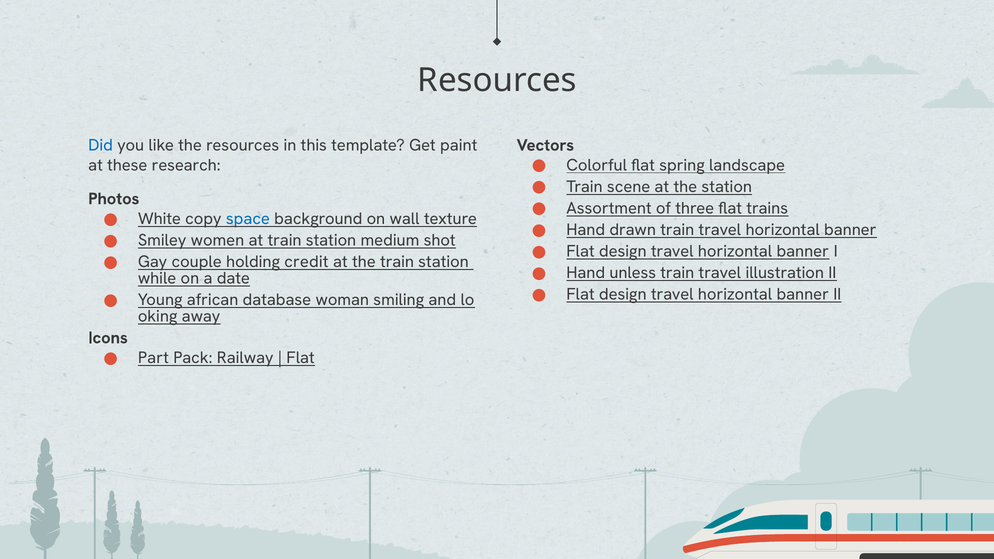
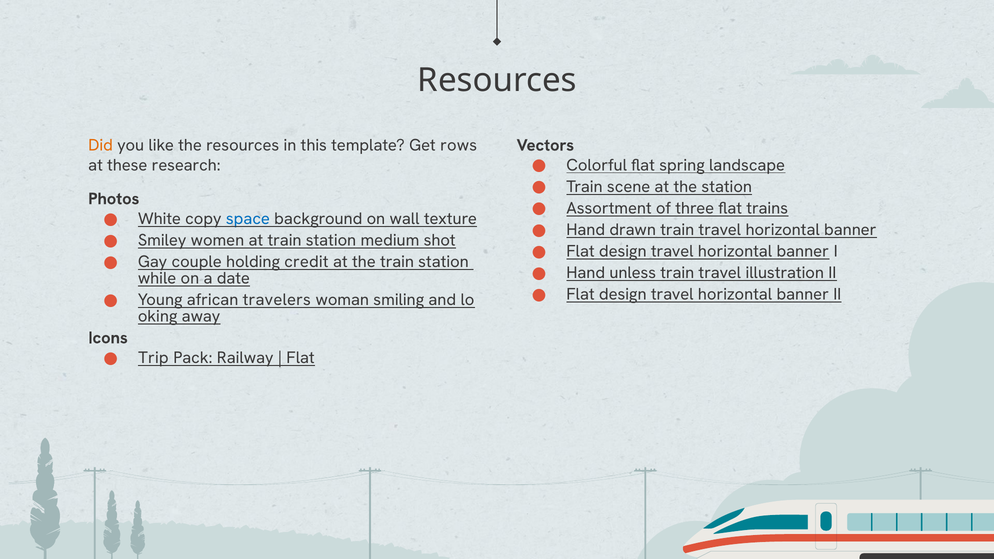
Did colour: blue -> orange (101, 145)
paint: paint -> rows (459, 145)
database: database -> travelers (277, 300)
Part: Part -> Trip (153, 358)
